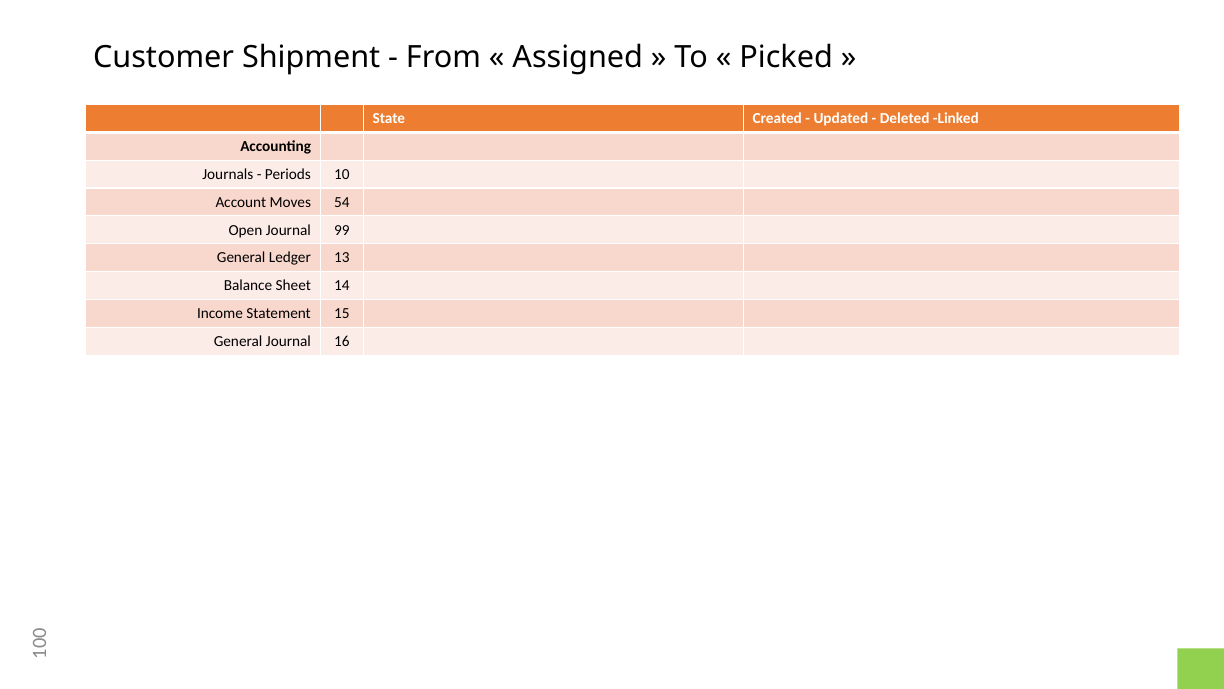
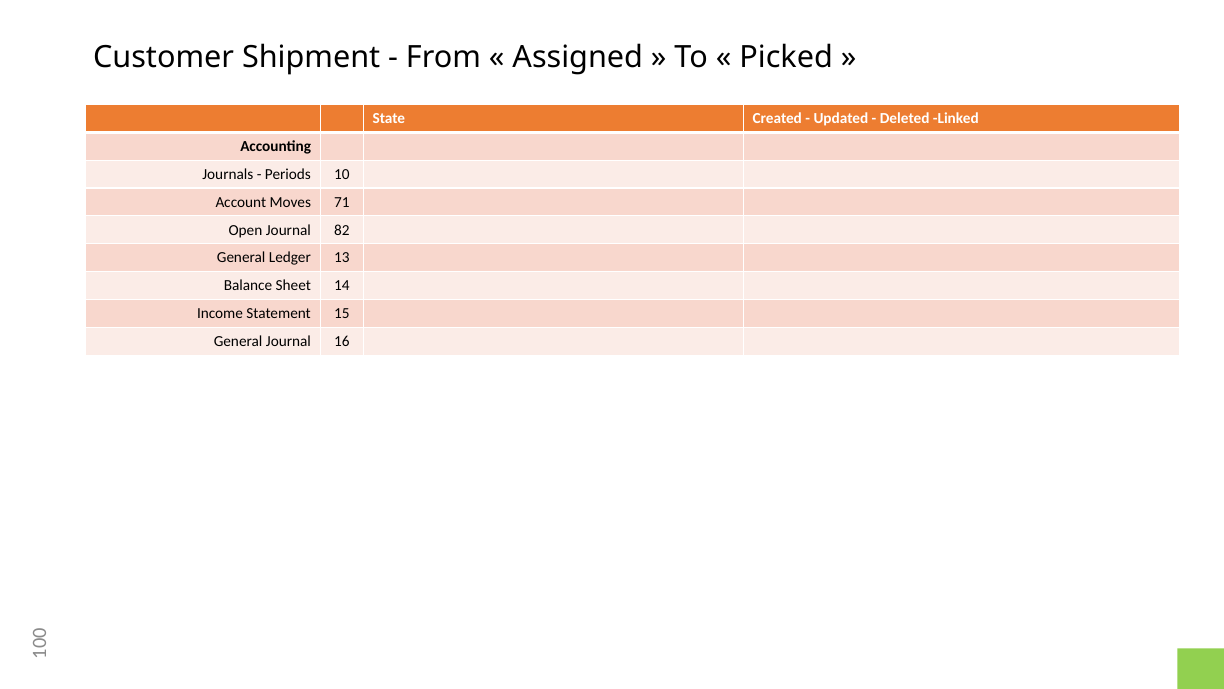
54: 54 -> 71 (342, 202)
99: 99 -> 82 (342, 230)
